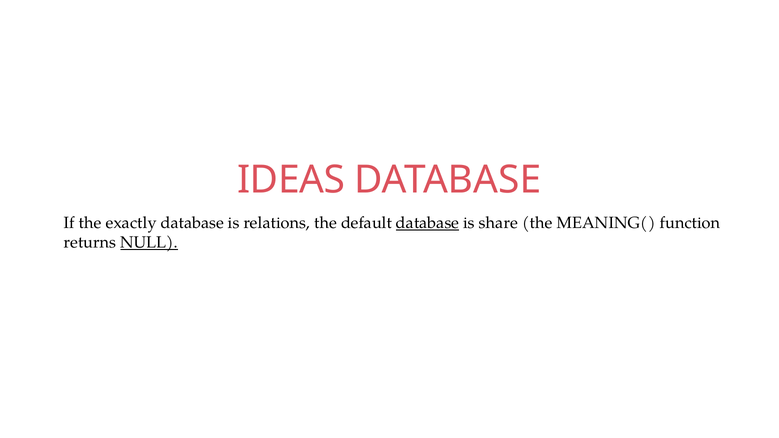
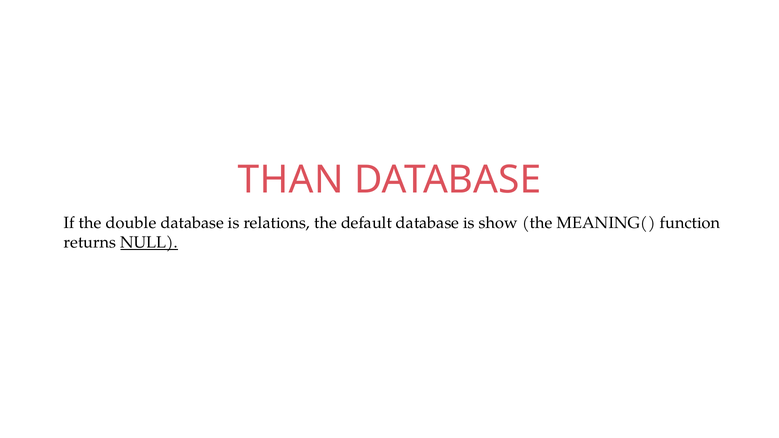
IDEAS: IDEAS -> THAN (291, 180)
exactly: exactly -> double (131, 223)
database underline: present -> none (428, 223)
share: share -> show (498, 223)
